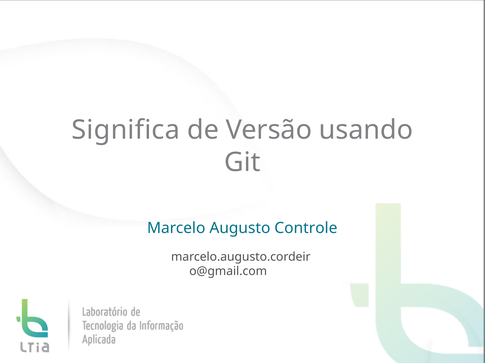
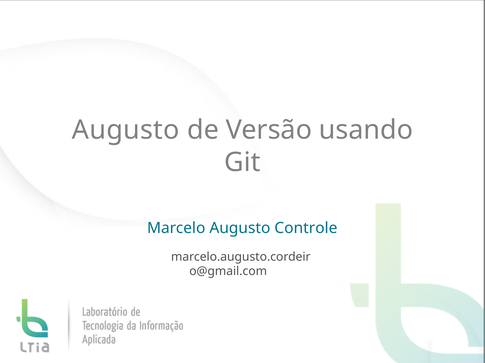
Significa: Significa -> Augusto (126, 130)
